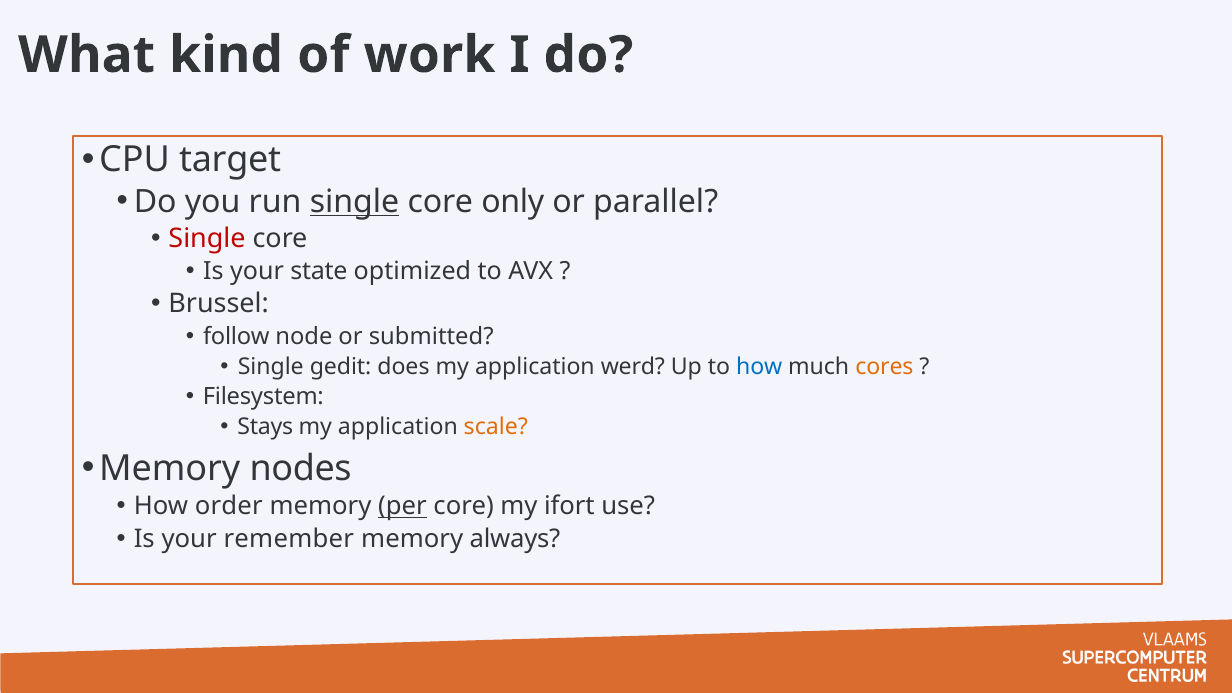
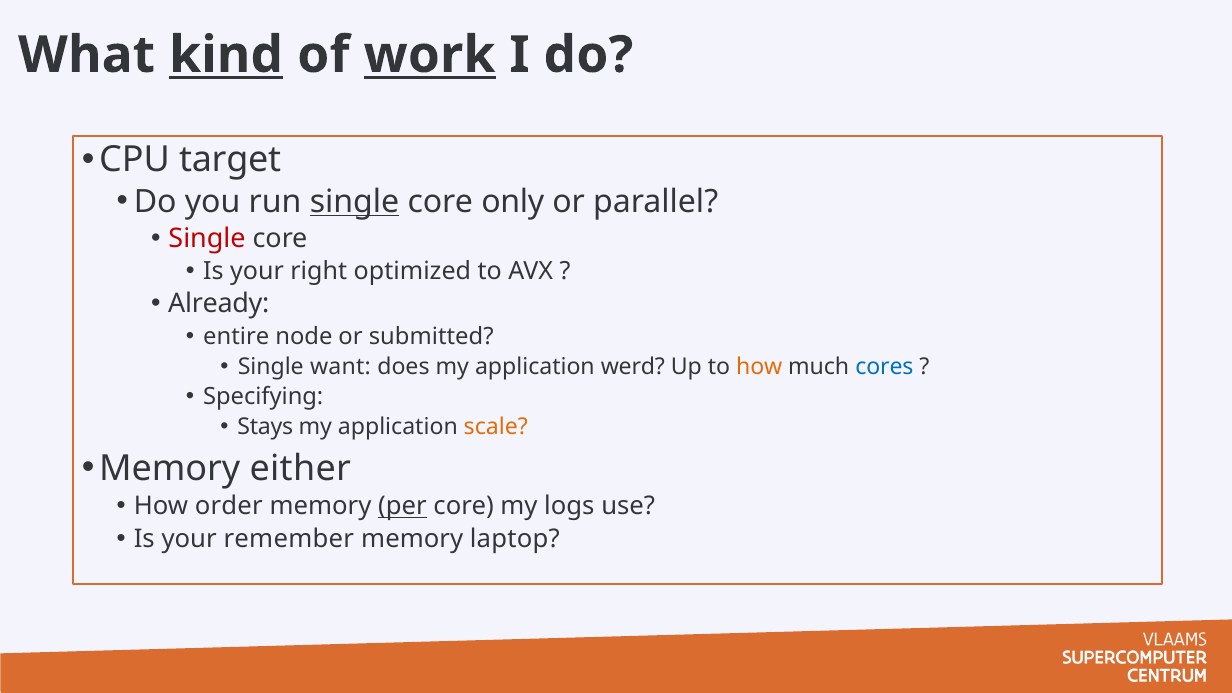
kind underline: none -> present (226, 55)
work underline: none -> present (429, 55)
state: state -> right (319, 271)
Brussel: Brussel -> Already (219, 304)
follow: follow -> entire (236, 336)
gedit: gedit -> want (340, 366)
how colour: blue -> orange (759, 366)
cores colour: orange -> blue (884, 366)
Filesystem: Filesystem -> Specifying (263, 397)
nodes: nodes -> either (300, 468)
ifort: ifort -> logs (569, 506)
always: always -> laptop (515, 539)
